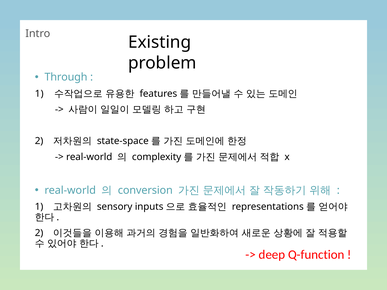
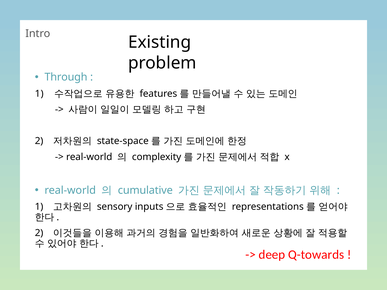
conversion: conversion -> cumulative (145, 190)
Q-function: Q-function -> Q-towards (316, 255)
